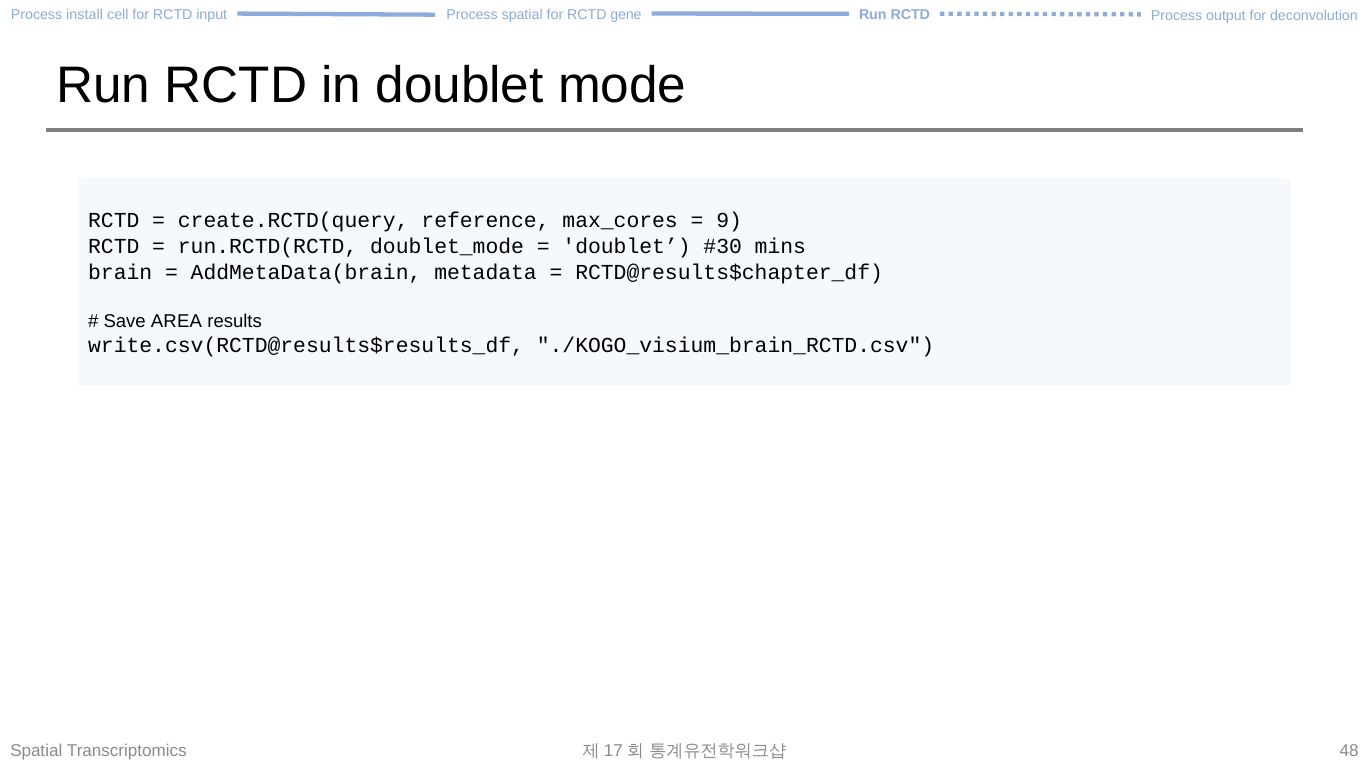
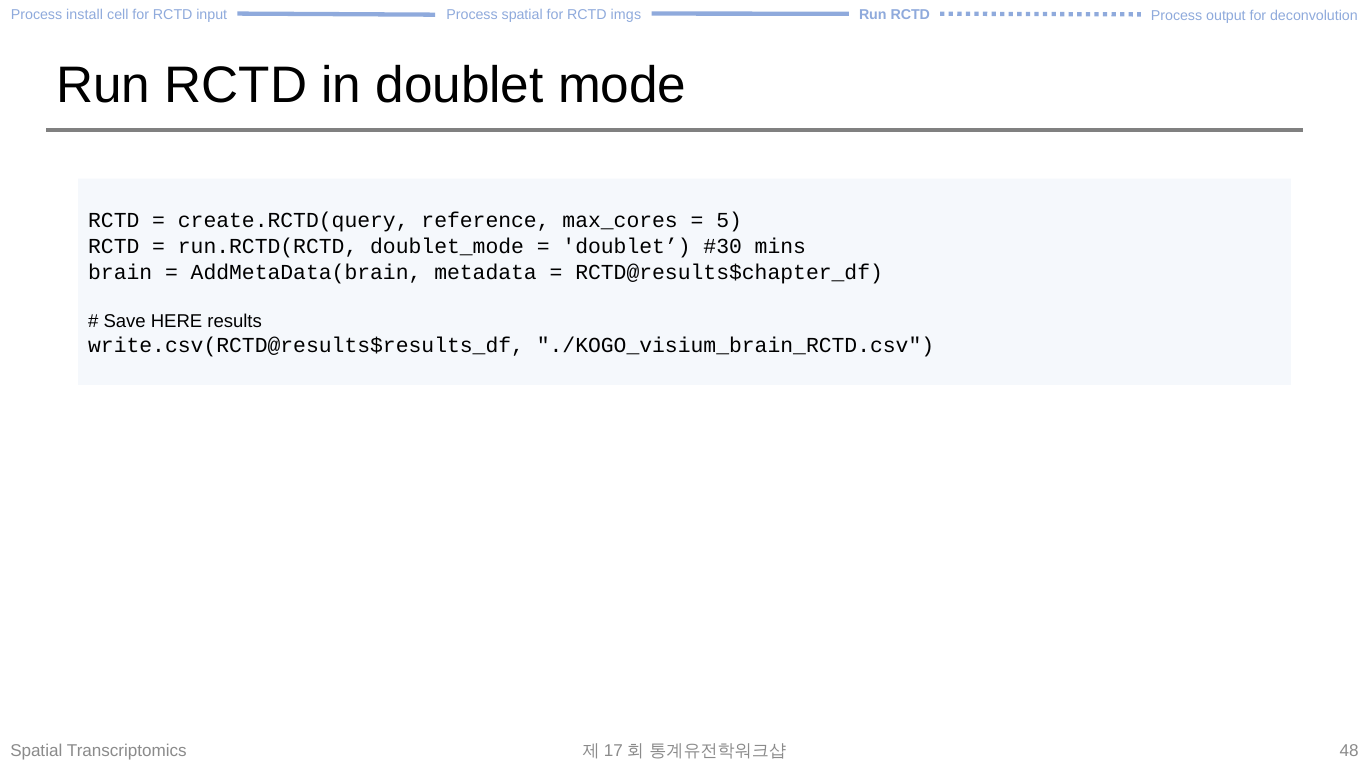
gene: gene -> imgs (626, 15)
9: 9 -> 5 (729, 221)
AREA: AREA -> HERE (177, 322)
